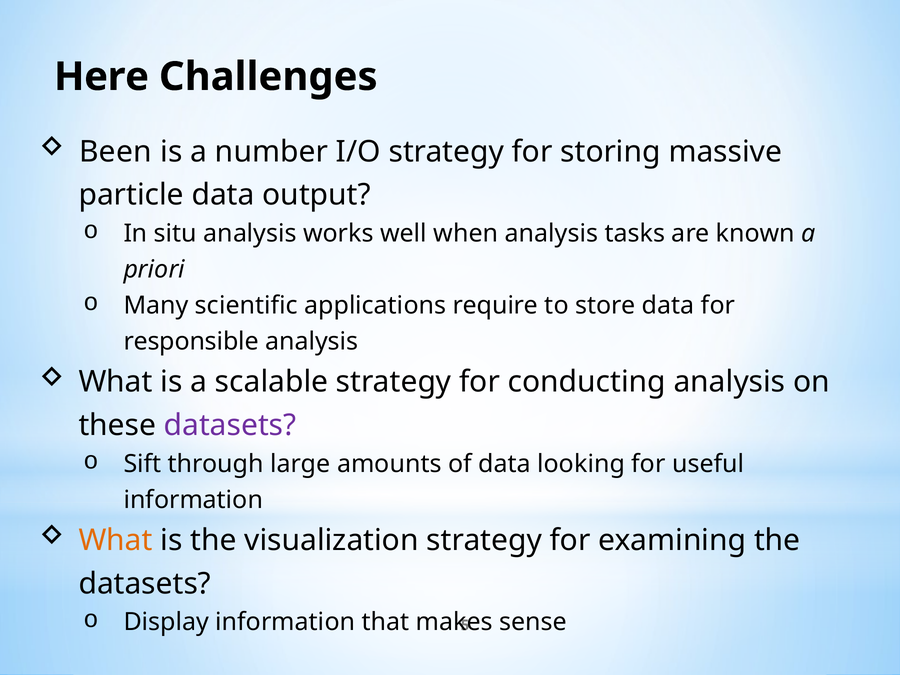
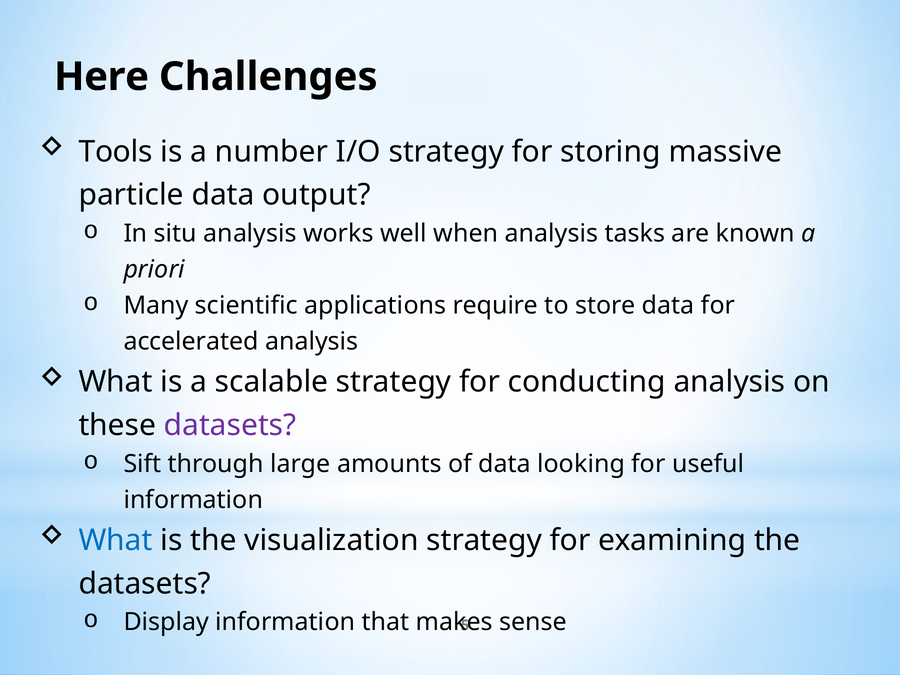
Been: Been -> Tools (116, 152)
responsible: responsible -> accelerated (191, 341)
What colour: orange -> blue (116, 540)
